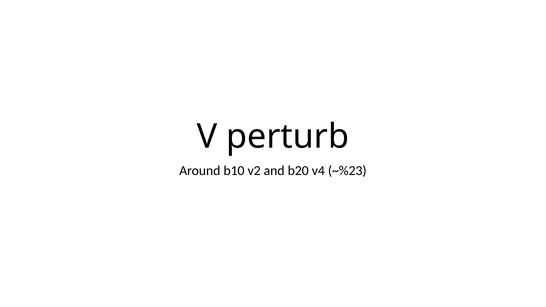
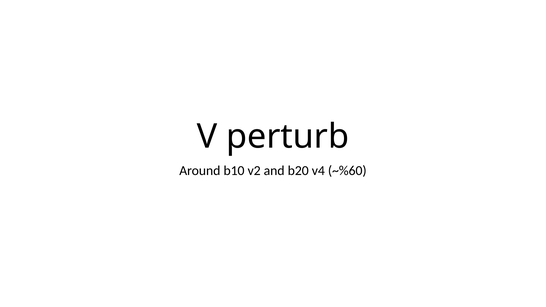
~%23: ~%23 -> ~%60 (347, 171)
